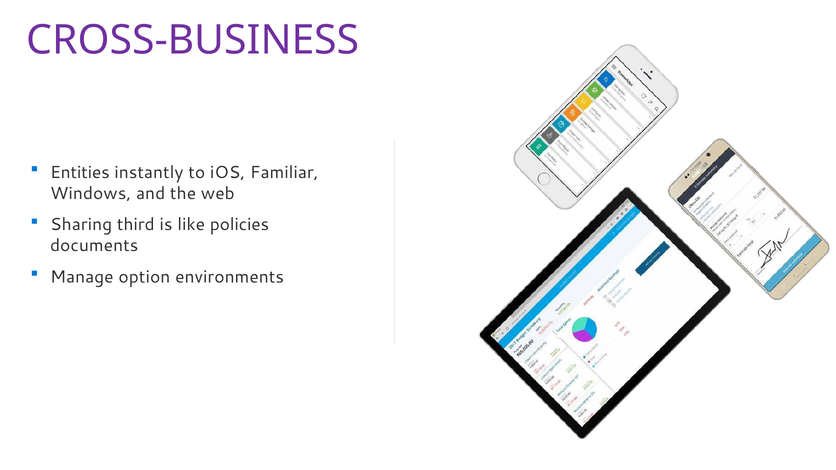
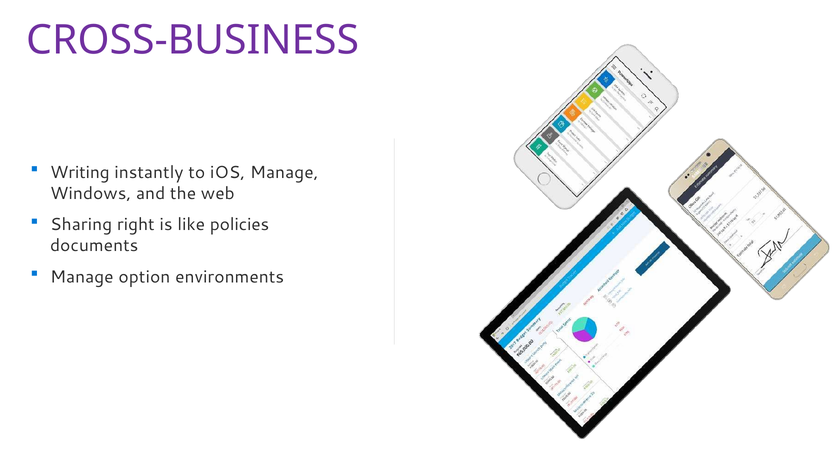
Entities: Entities -> Writing (80, 173)
iOS Familiar: Familiar -> Manage (284, 173)
third: third -> right (136, 225)
